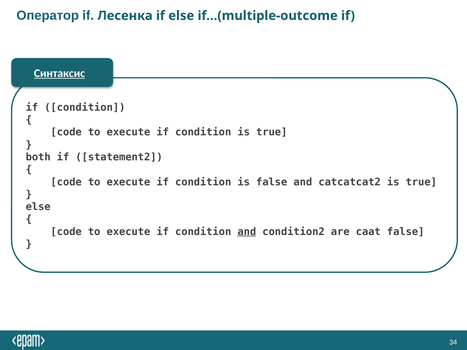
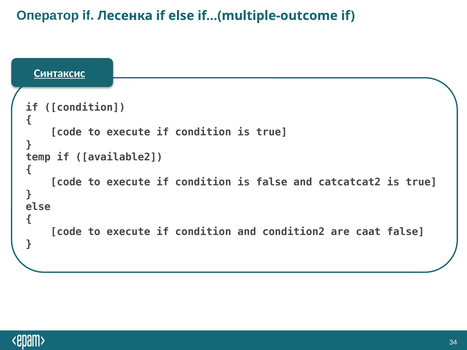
both: both -> temp (38, 157)
statement2: statement2 -> available2 (119, 157)
and underline: present -> none (247, 232)
